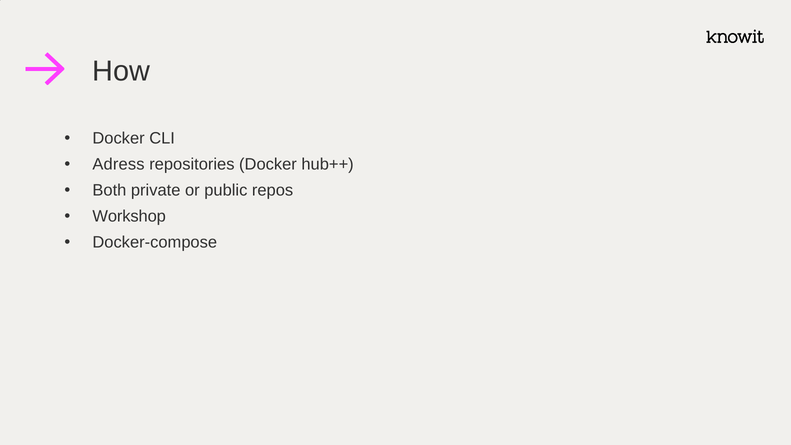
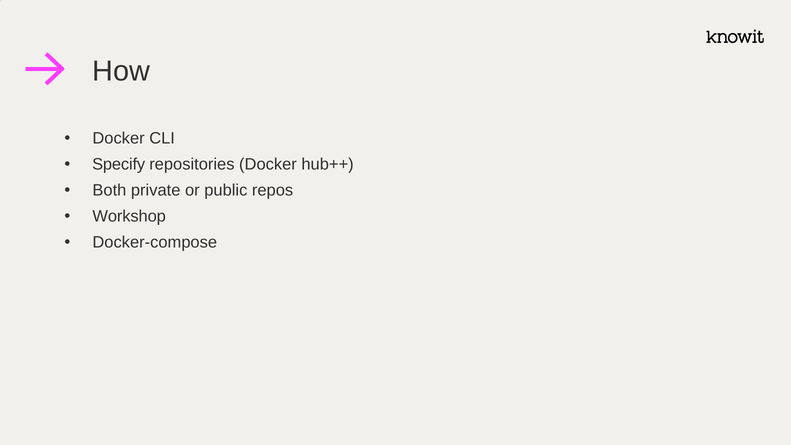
Adress: Adress -> Specify (119, 164)
